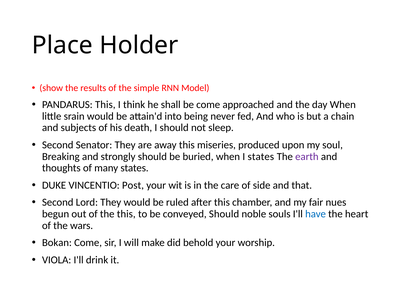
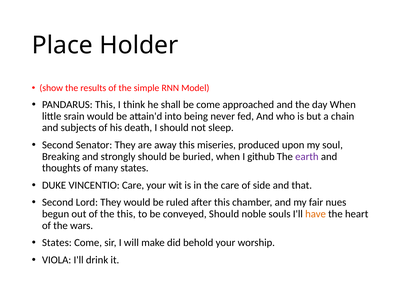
I states: states -> github (261, 156)
VINCENTIO Post: Post -> Care (133, 185)
have colour: blue -> orange (316, 214)
Bokan: Bokan -> States (57, 243)
